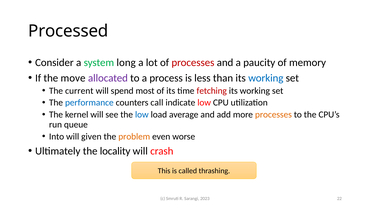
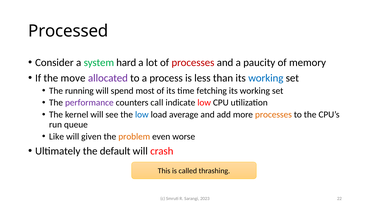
long: long -> hard (126, 63)
current: current -> running (79, 91)
fetching colour: red -> black (212, 91)
performance colour: blue -> purple (89, 103)
Into: Into -> Like (57, 137)
locality: locality -> default (115, 151)
